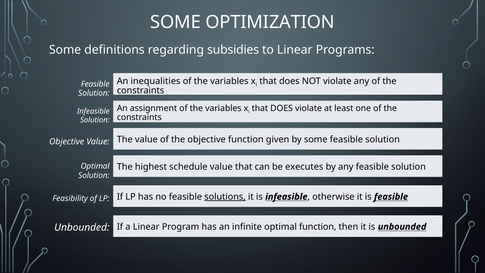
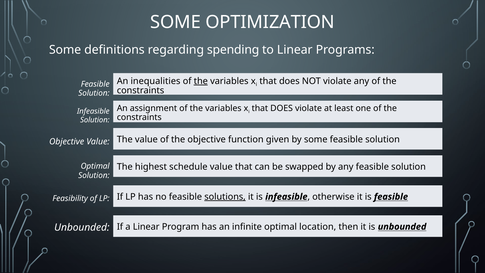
subsidies: subsidies -> spending (233, 50)
the underline: none -> present (201, 81)
executes: executes -> swapped (304, 167)
optimal function: function -> location (318, 227)
